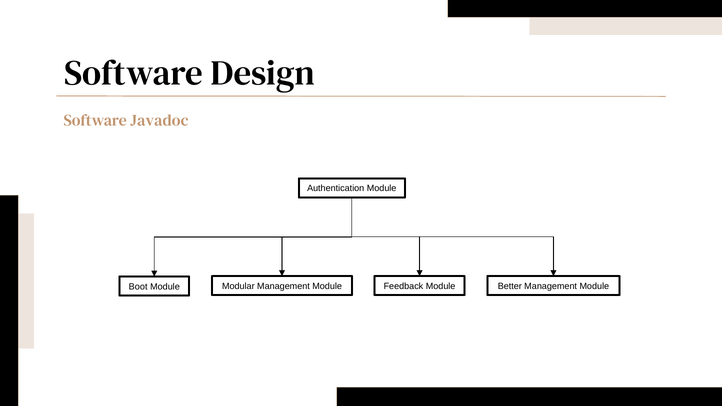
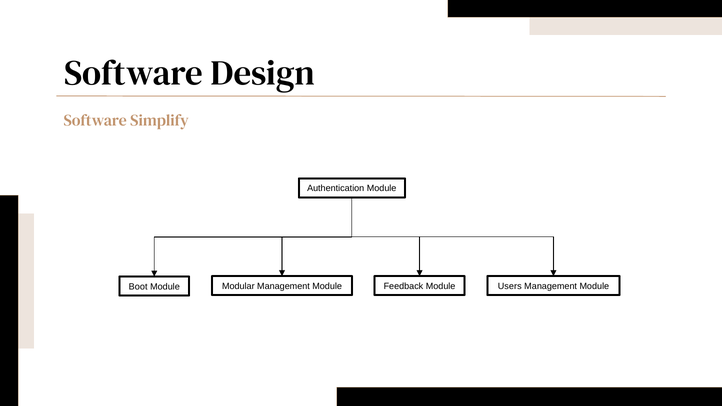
Javadoc: Javadoc -> Simplify (159, 121)
Better: Better -> Users (510, 286)
